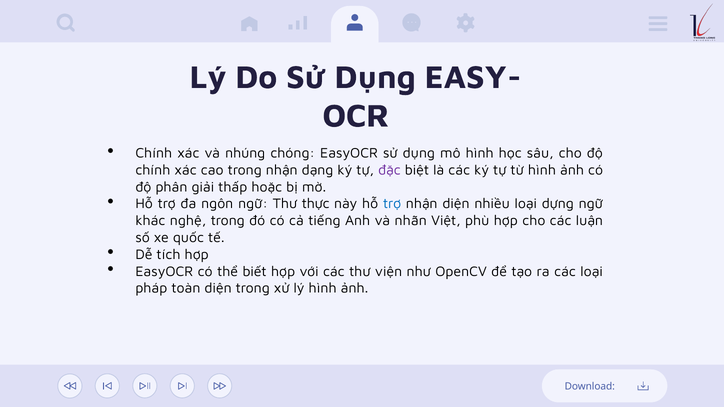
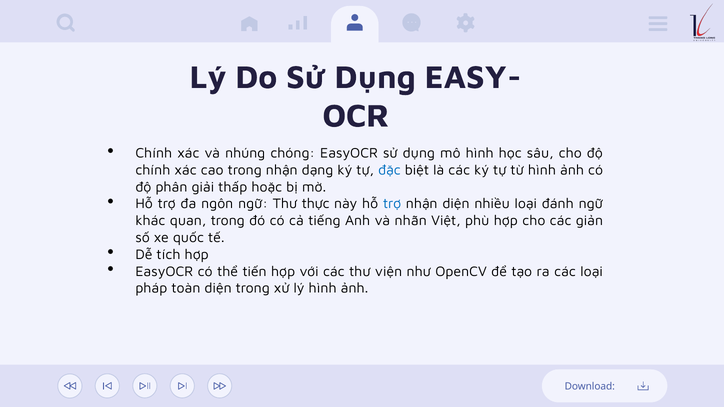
đặc colour: purple -> blue (389, 170)
dựng: dựng -> đánh (558, 204)
nghệ: nghệ -> quan (188, 221)
luận: luận -> giản (589, 221)
biết: biết -> tiến (255, 272)
